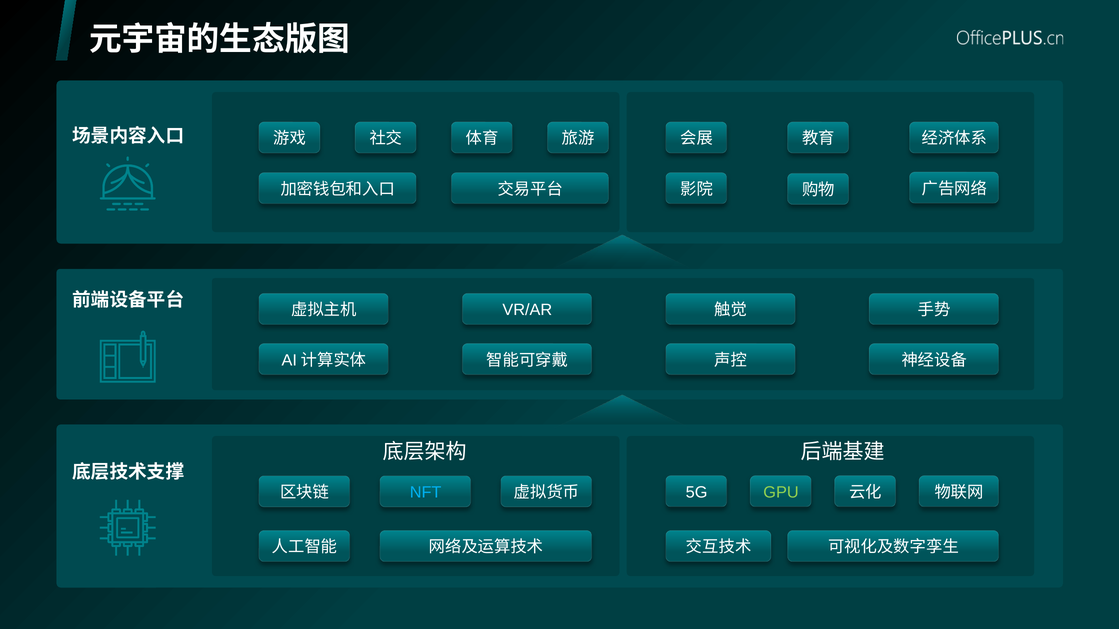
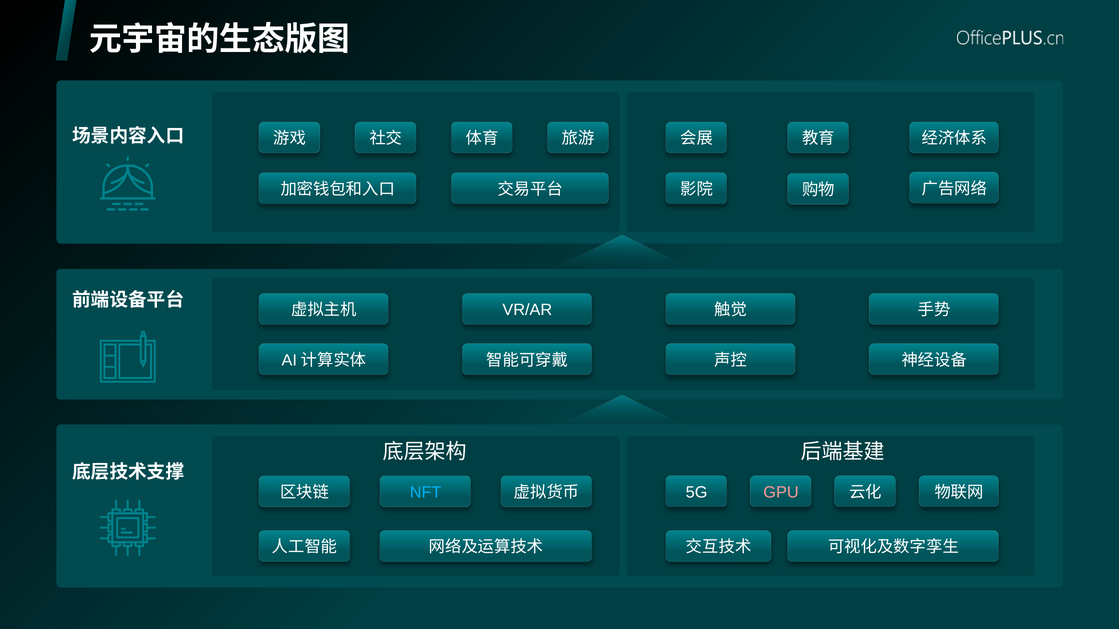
GPU colour: light green -> pink (781, 493)
